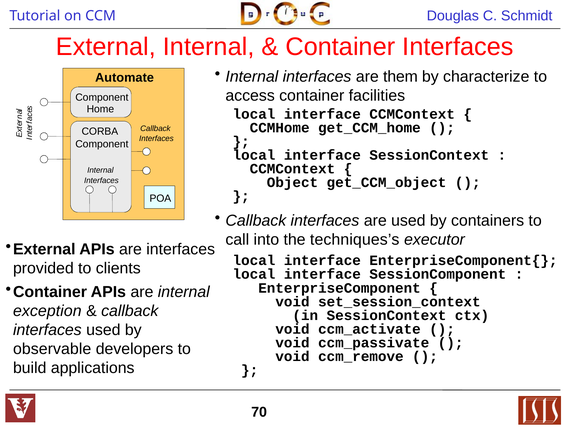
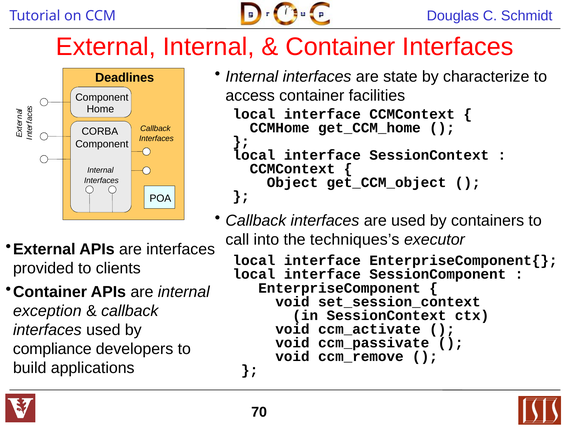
Automate: Automate -> Deadlines (125, 78)
them: them -> state (400, 76)
observable: observable -> compliance (52, 349)
